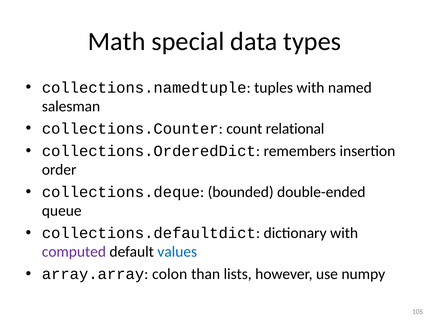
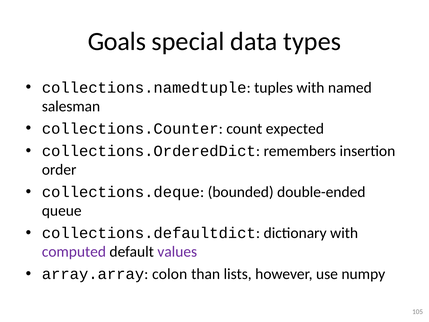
Math: Math -> Goals (117, 42)
relational: relational -> expected (295, 129)
values colour: blue -> purple (177, 251)
